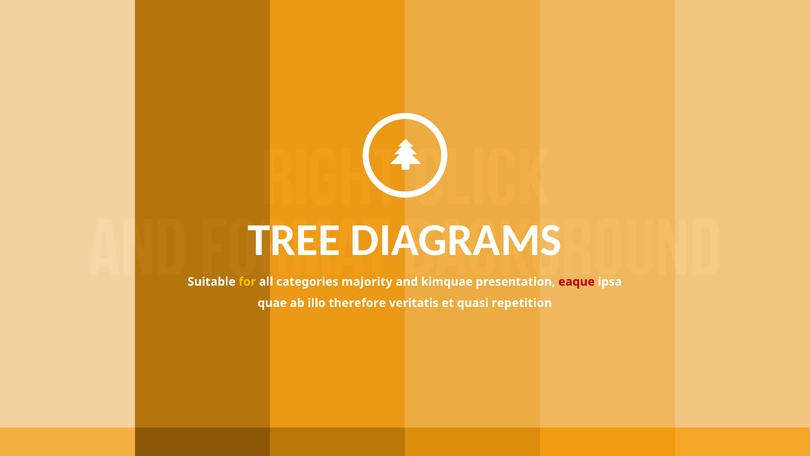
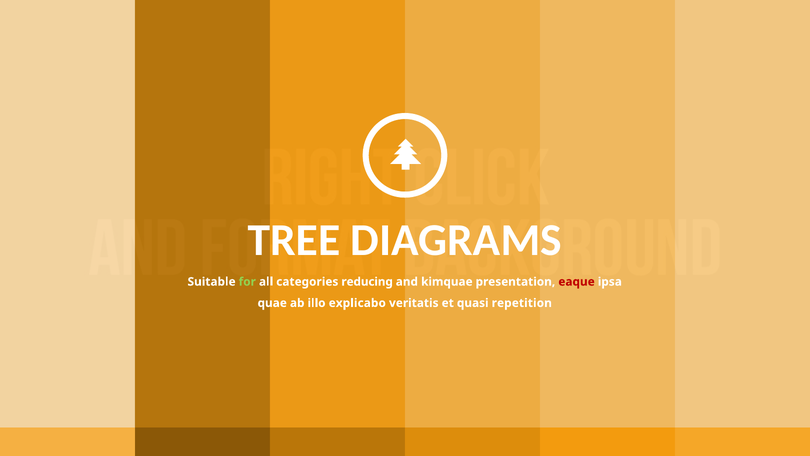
for colour: yellow -> light green (247, 282)
majority: majority -> reducing (367, 282)
therefore: therefore -> explicabo (357, 303)
